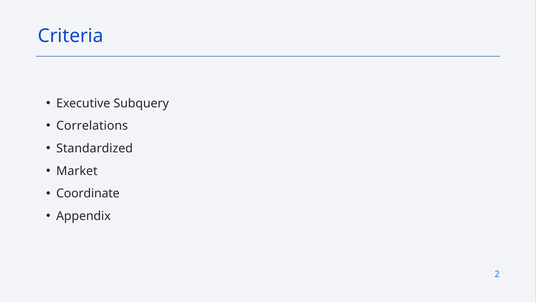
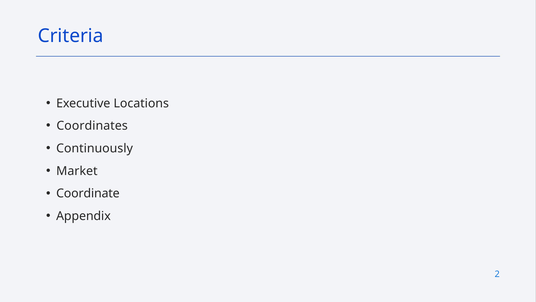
Subquery: Subquery -> Locations (141, 103)
Correlations: Correlations -> Coordinates (92, 126)
Standardized: Standardized -> Continuously (95, 148)
